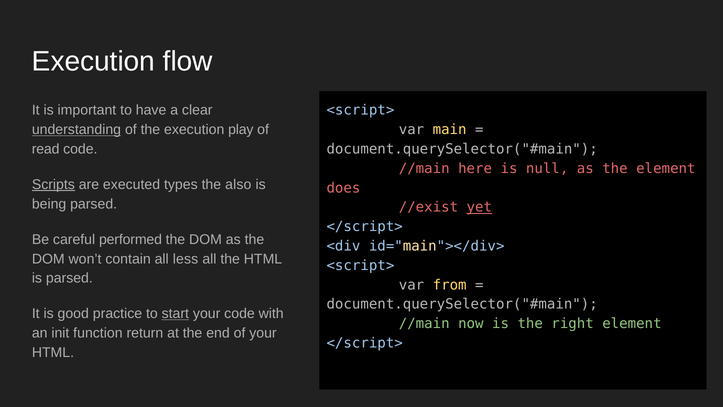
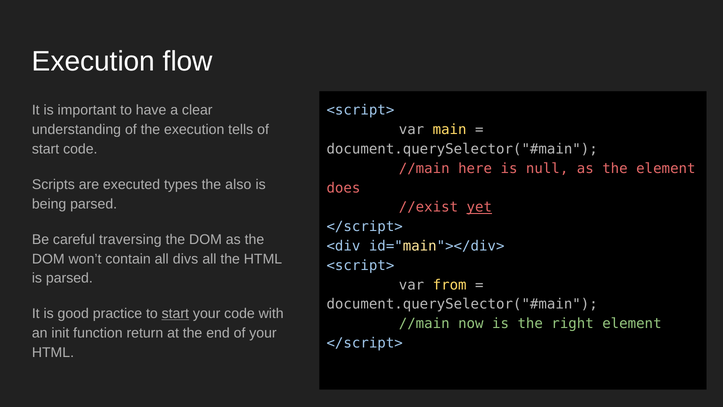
understanding underline: present -> none (76, 130)
play: play -> tells (241, 130)
read: read -> start (46, 149)
Scripts underline: present -> none (53, 184)
performed: performed -> traversing (130, 239)
less: less -> divs (186, 259)
